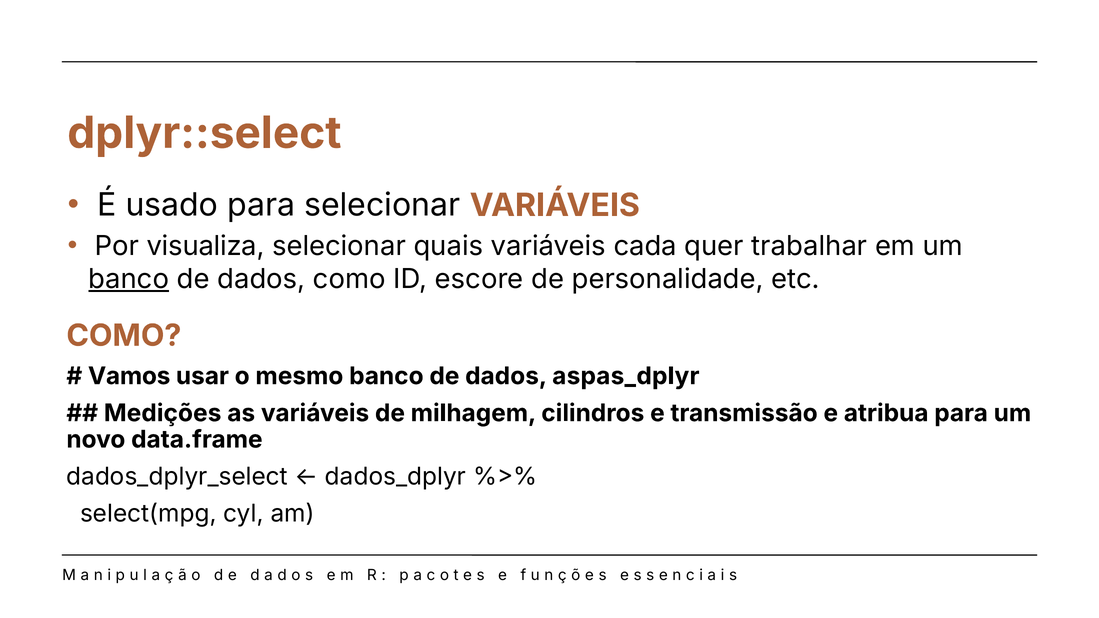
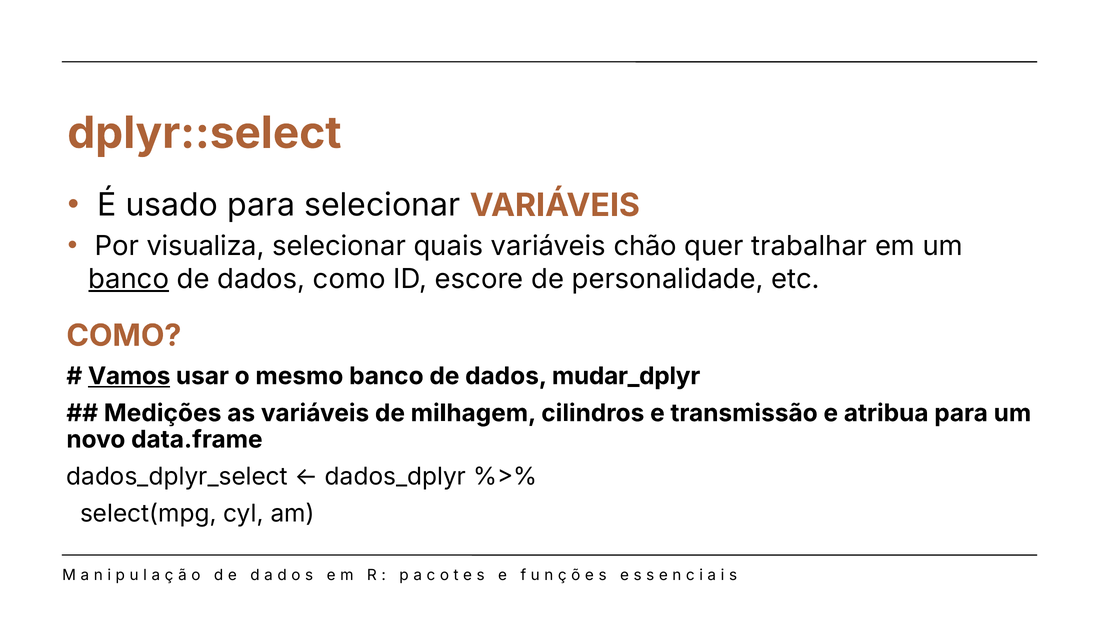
cada: cada -> chão (645, 246)
Vamos underline: none -> present (129, 376)
aspas_dplyr: aspas_dplyr -> mudar_dplyr (626, 376)
